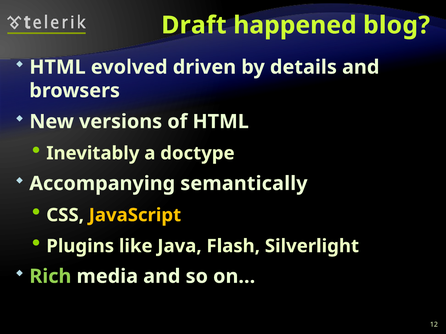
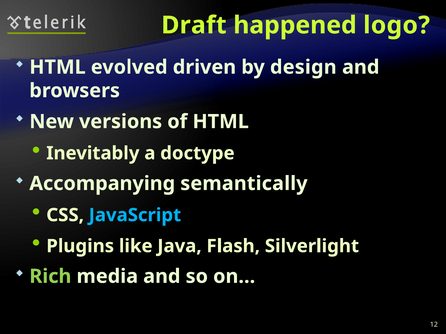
blog: blog -> logo (397, 25)
details: details -> design (303, 67)
JavaScript colour: yellow -> light blue (135, 215)
